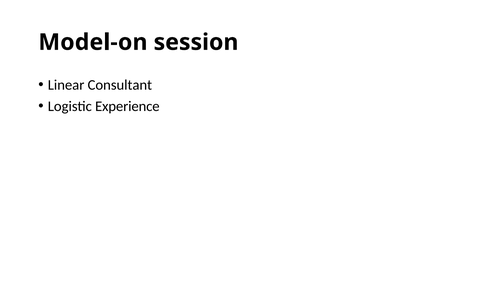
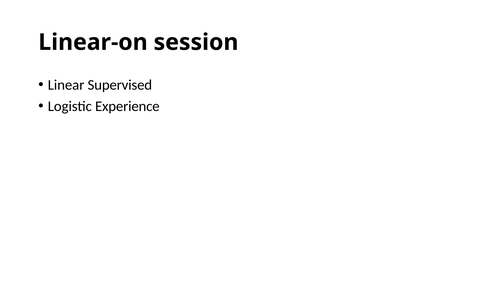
Model-on: Model-on -> Linear-on (93, 42)
Consultant: Consultant -> Supervised (120, 85)
